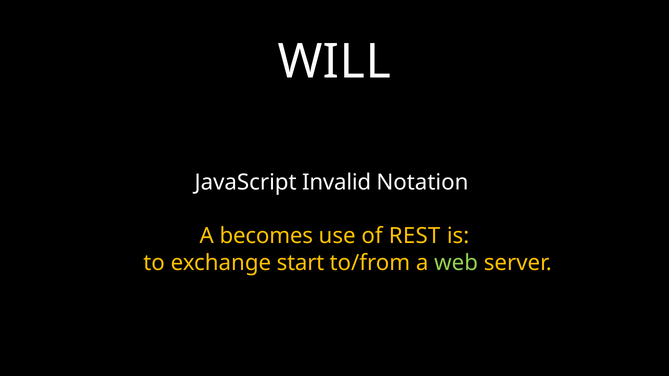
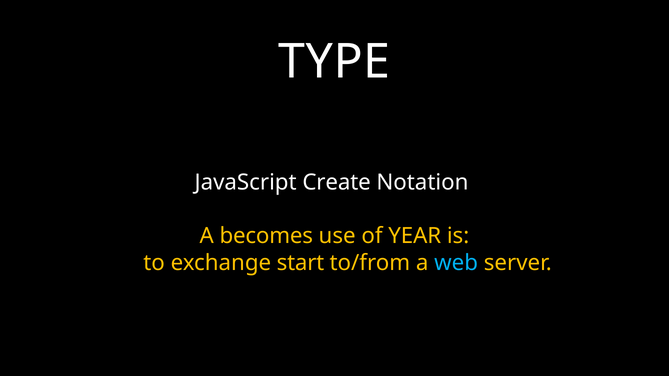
WILL: WILL -> TYPE (334, 62)
Invalid: Invalid -> Create (337, 183)
REST: REST -> YEAR (415, 236)
web colour: light green -> light blue (456, 263)
